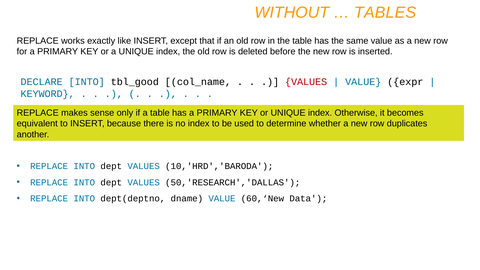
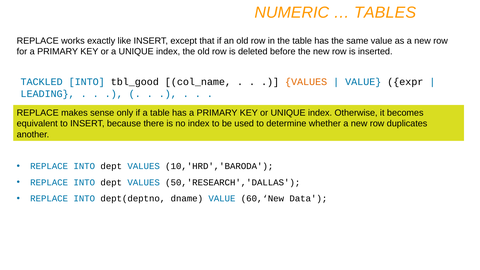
WITHOUT: WITHOUT -> NUMERIC (292, 12)
DECLARE: DECLARE -> TACKLED (42, 82)
VALUES colour: red -> orange (306, 82)
KEYWORD: KEYWORD -> LEADING (48, 94)
